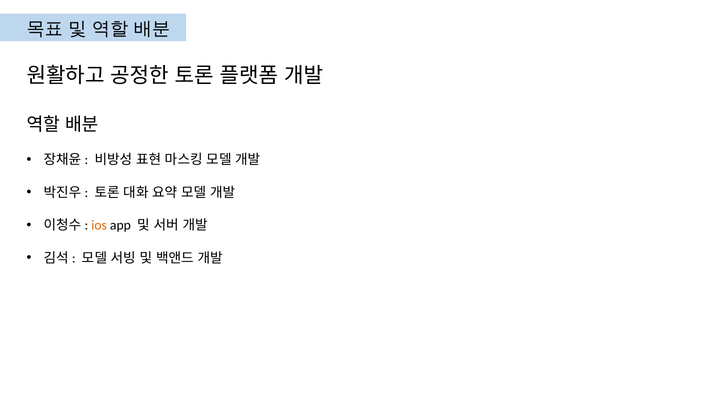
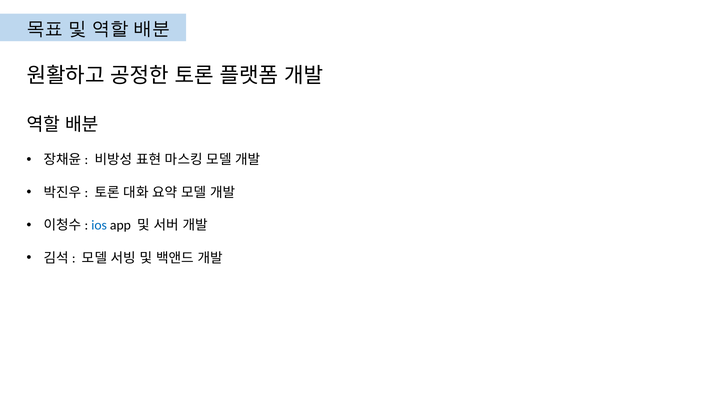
ios colour: orange -> blue (99, 226)
